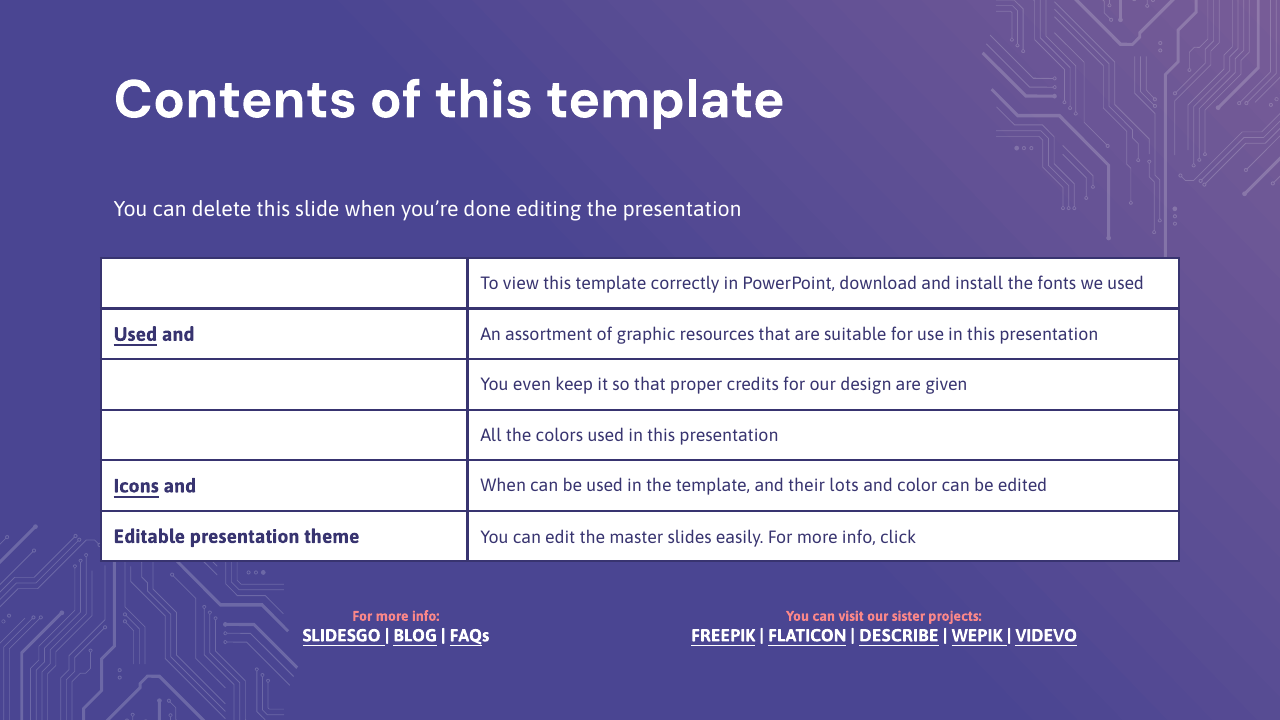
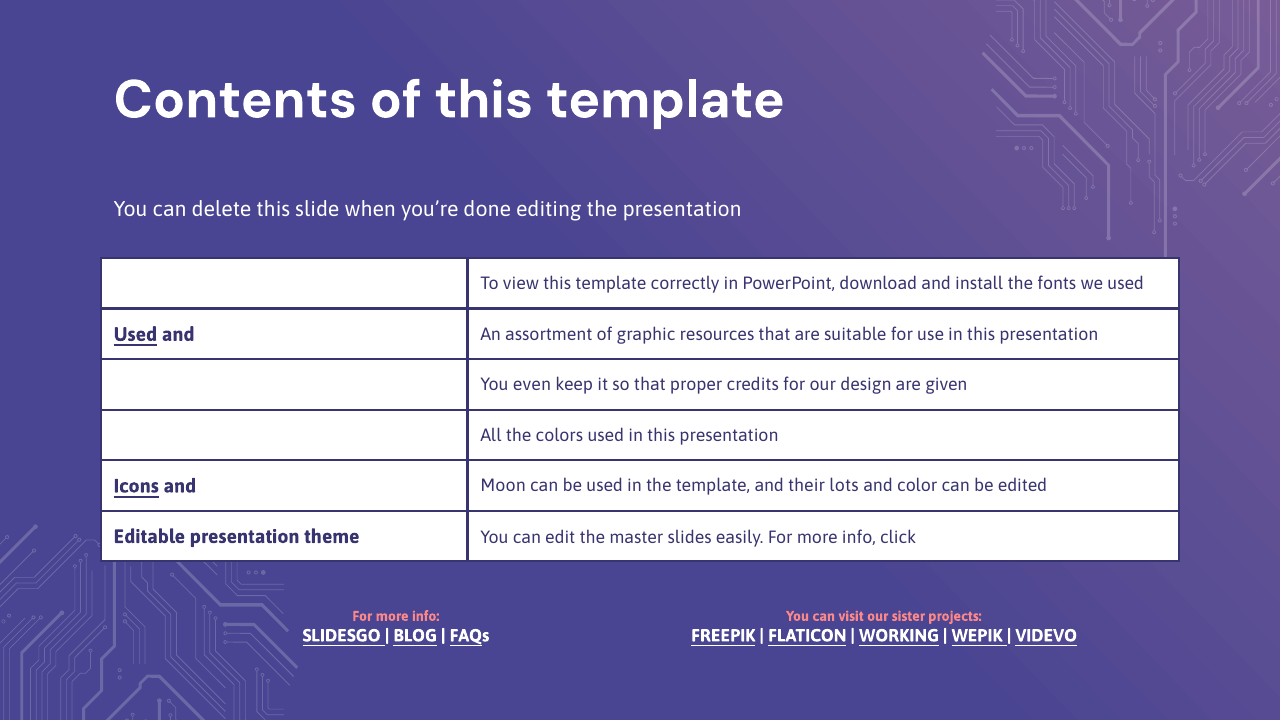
resources When: When -> Moon (503, 486)
DESCRIBE: DESCRIBE -> WORKING (899, 636)
